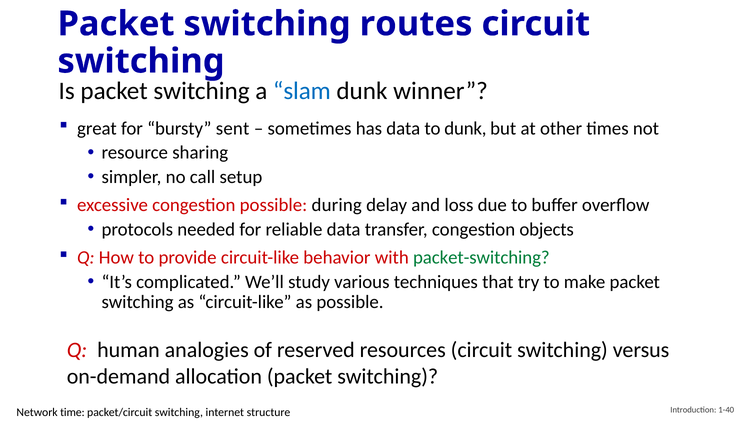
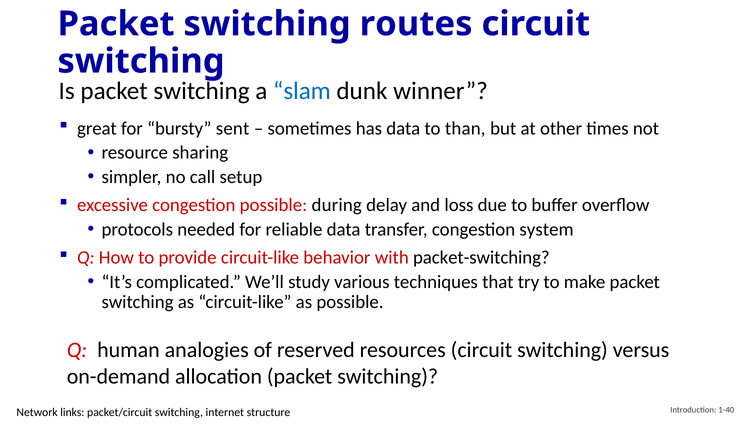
to dunk: dunk -> than (465, 128)
objects: objects -> system (547, 230)
packet-switching colour: green -> black (481, 258)
time: time -> links (72, 413)
